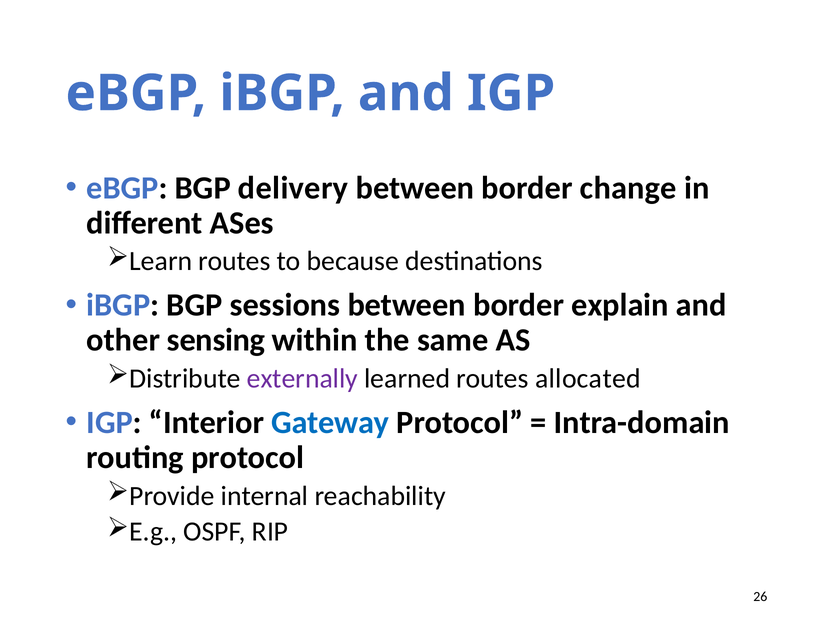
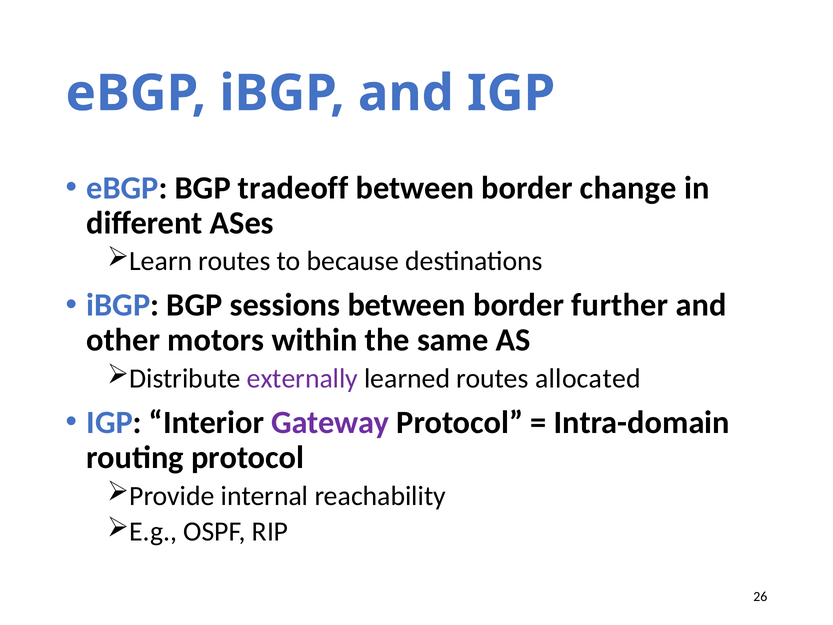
delivery: delivery -> tradeoff (293, 188)
explain: explain -> further (620, 305)
sensing: sensing -> motors (216, 340)
Gateway colour: blue -> purple (330, 422)
